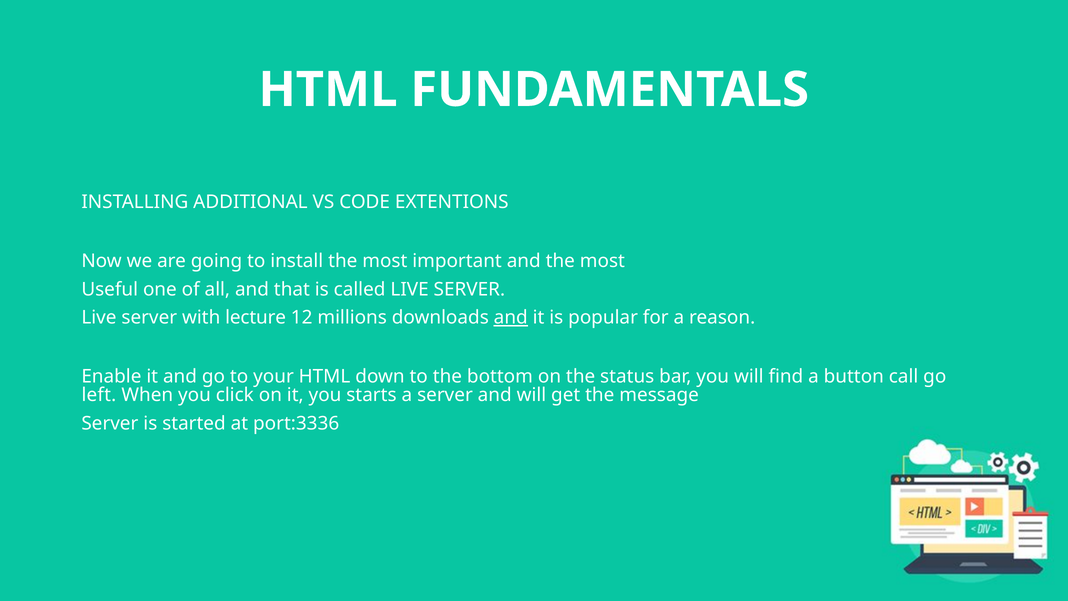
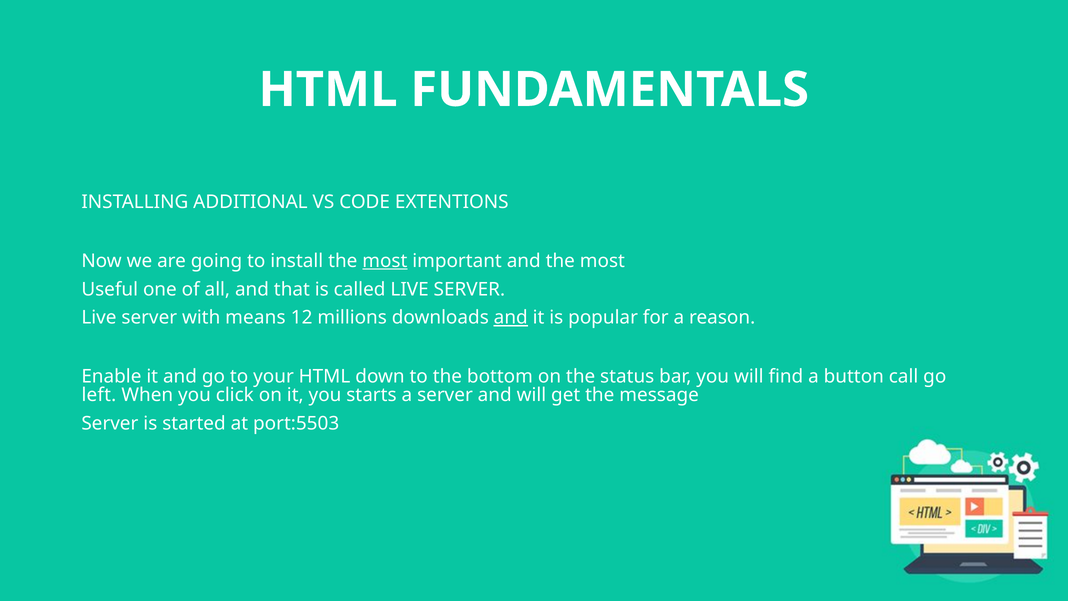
most underline: none -> present (385, 261)
lecture: lecture -> means (255, 318)
port:3336: port:3336 -> port:5503 (296, 423)
